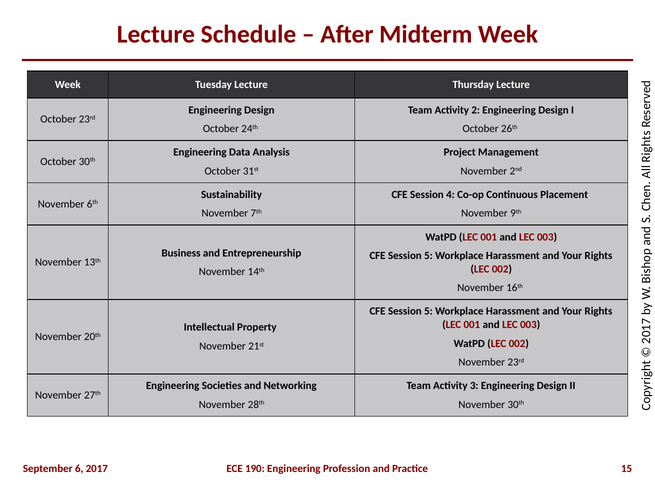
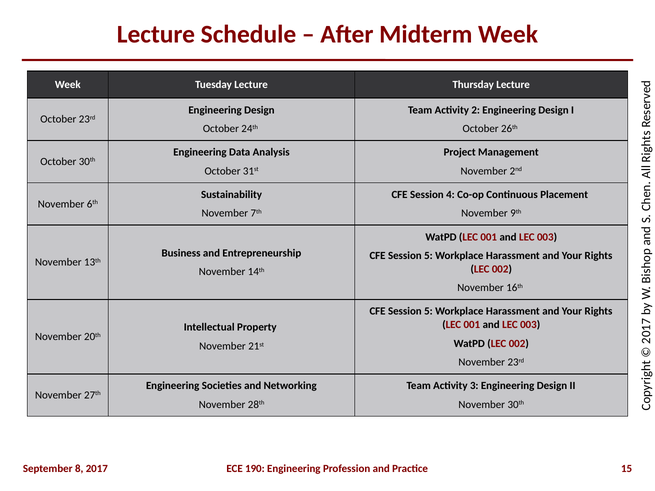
6: 6 -> 8 (79, 469)
